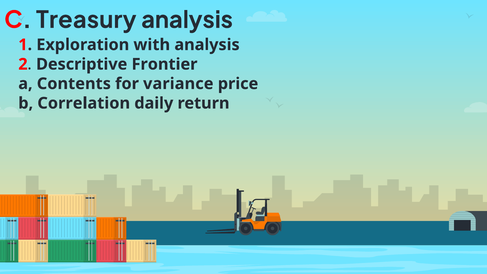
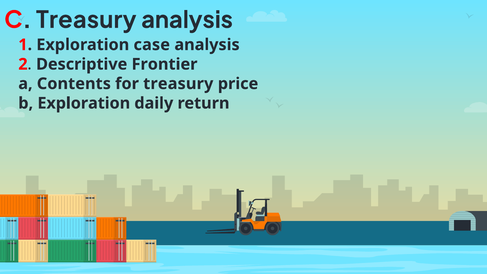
with: with -> case (152, 45)
for variance: variance -> treasury (178, 84)
b Correlation: Correlation -> Exploration (84, 103)
